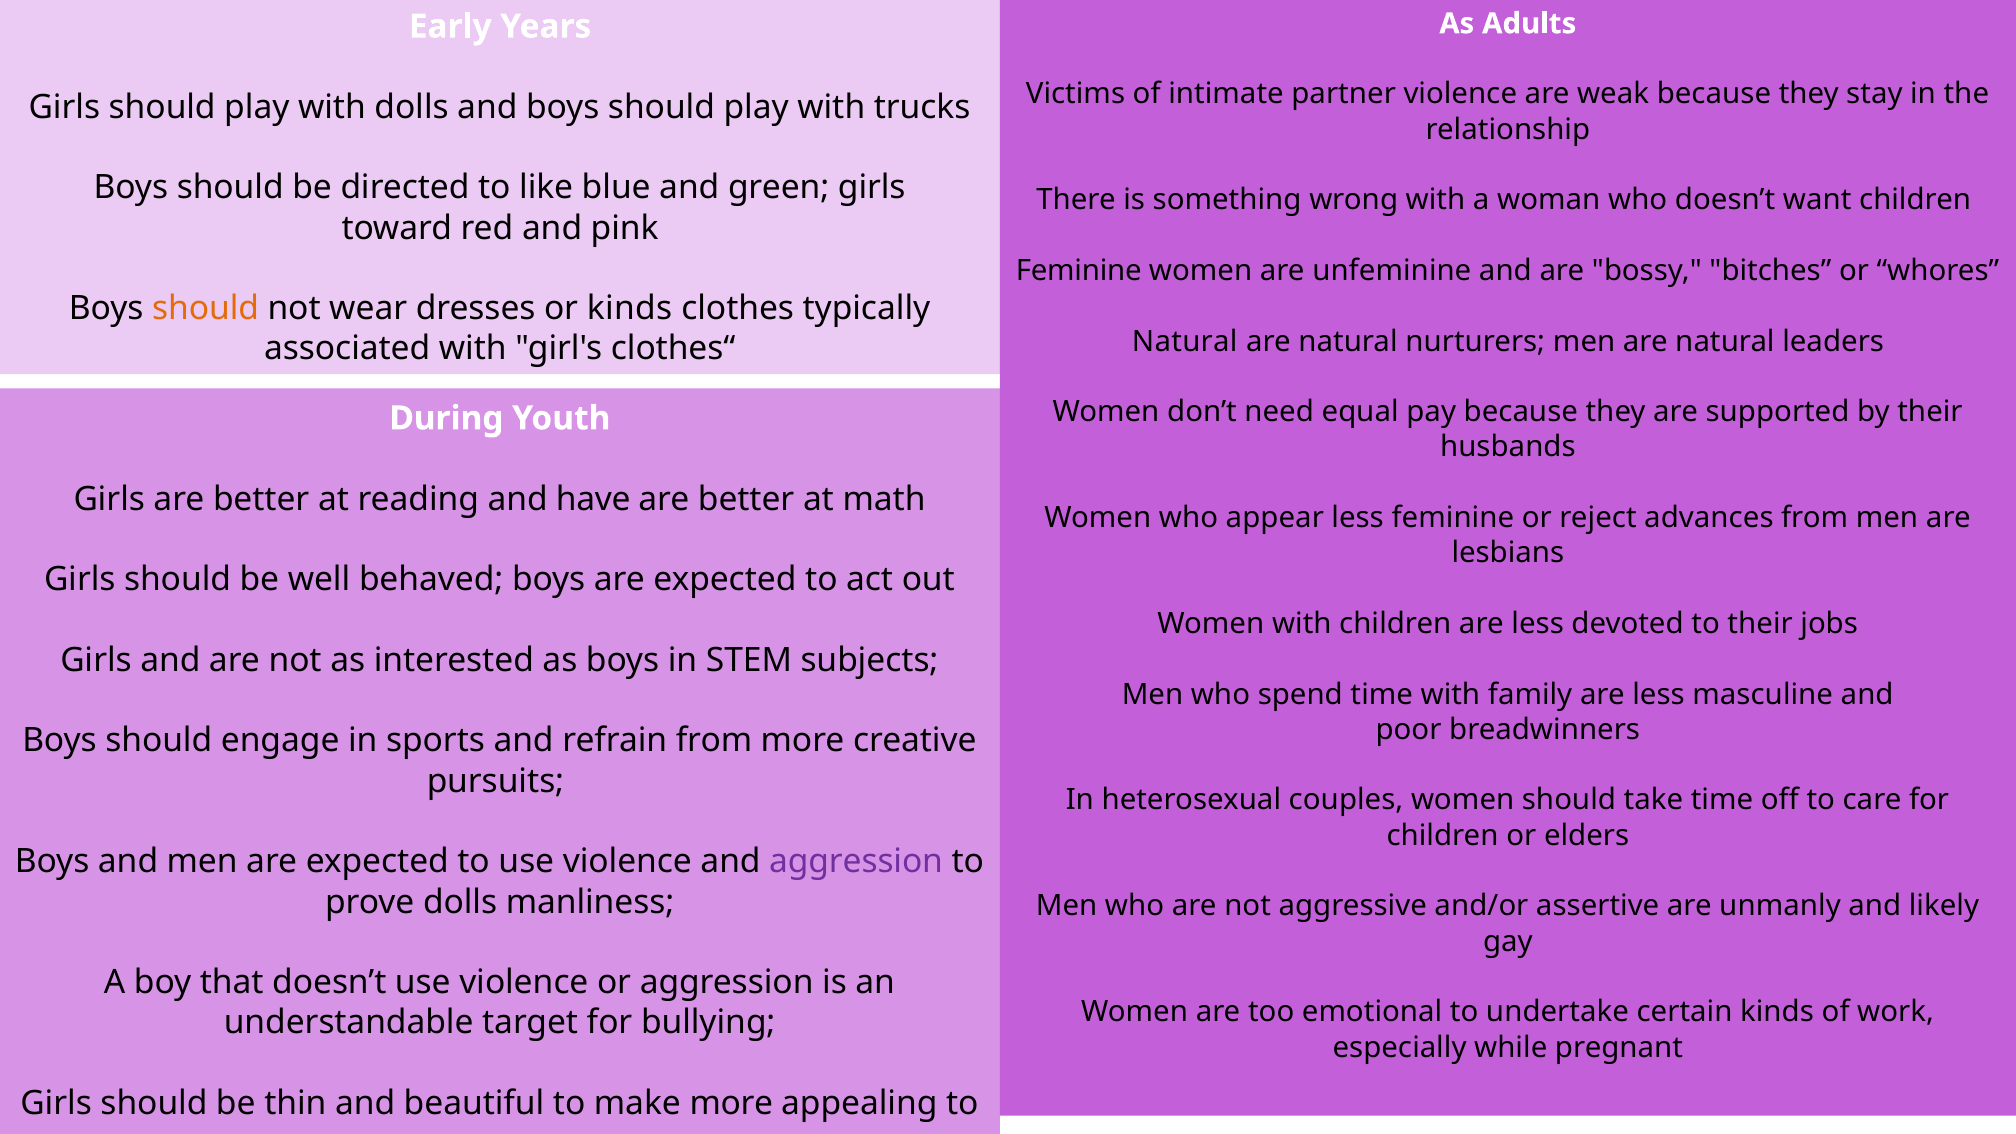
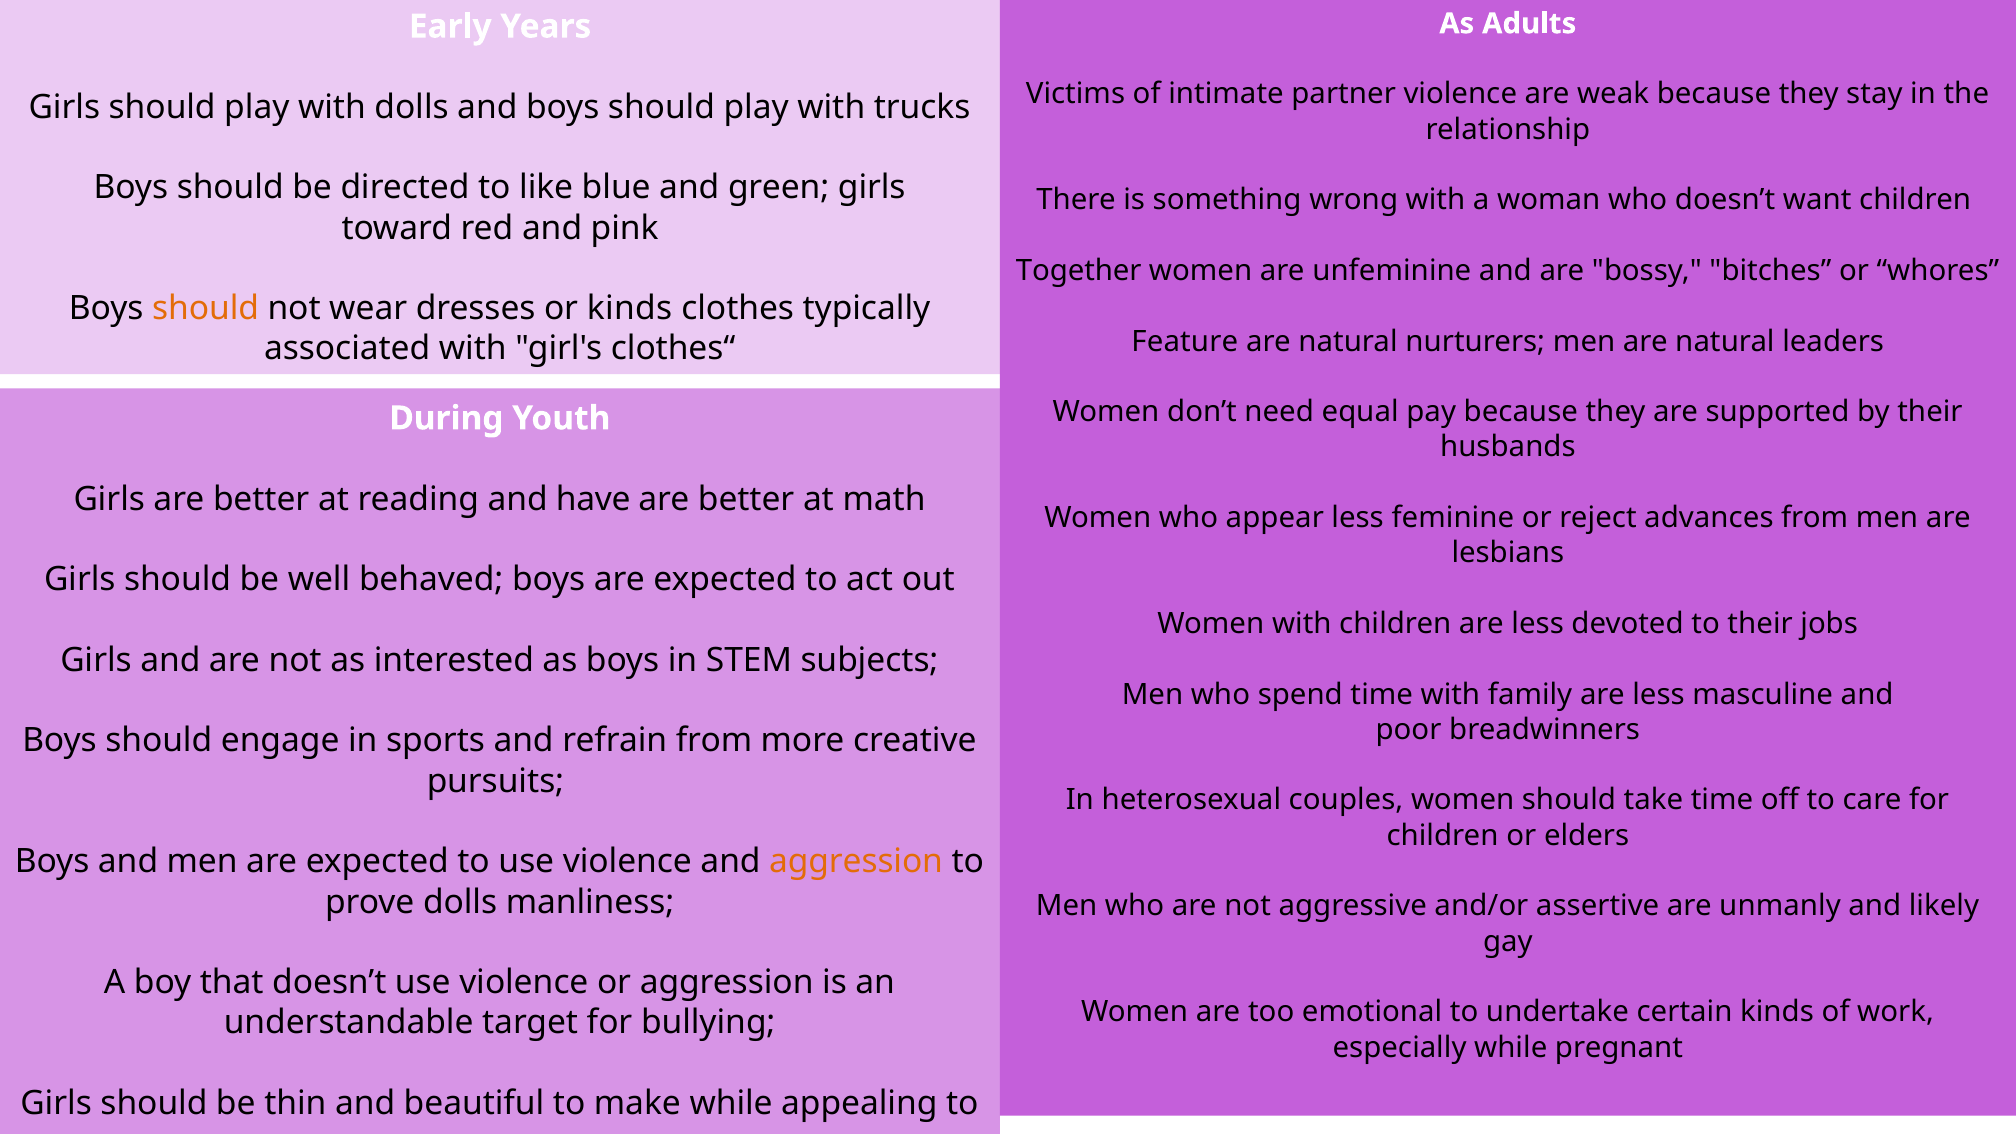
Feminine: Feminine -> Together (1079, 271)
Natural: Natural -> Feature (1185, 341)
aggression colour: purple -> orange (856, 862)
make more: more -> while (731, 1103)
